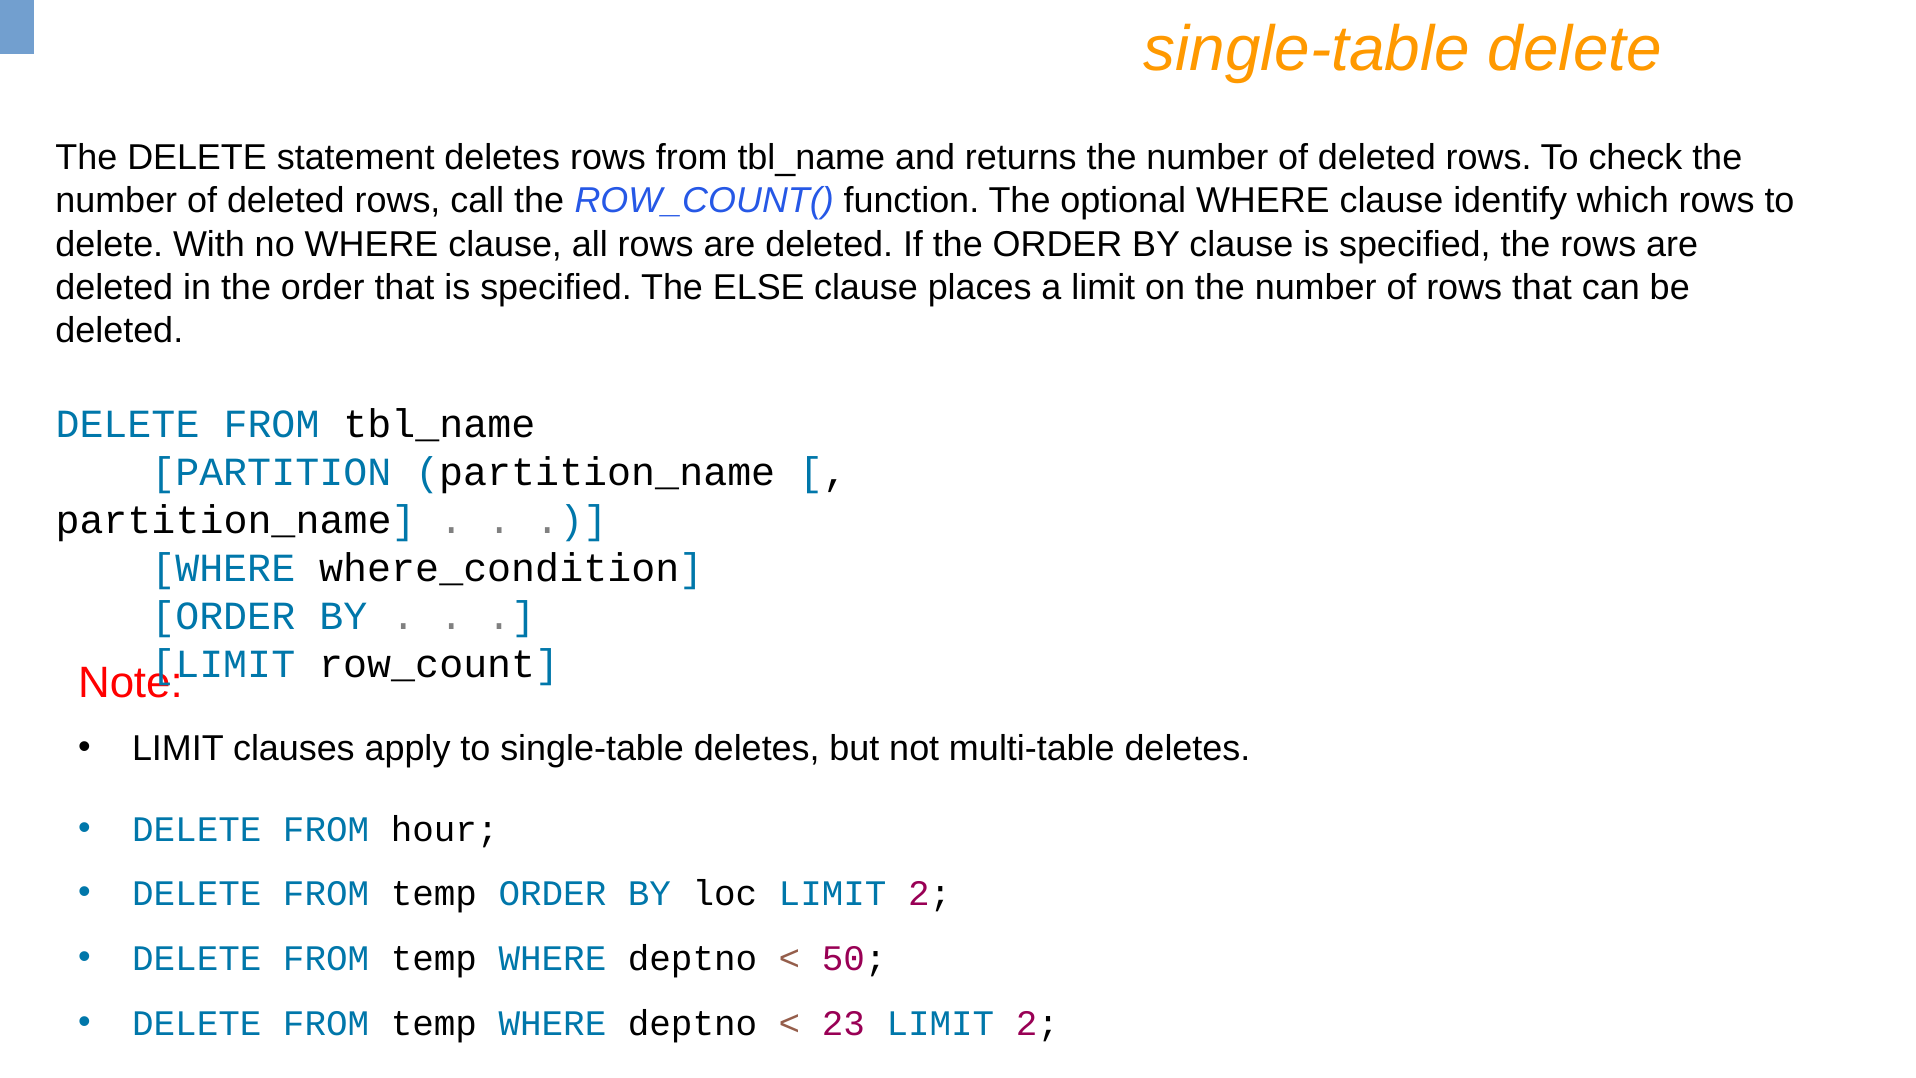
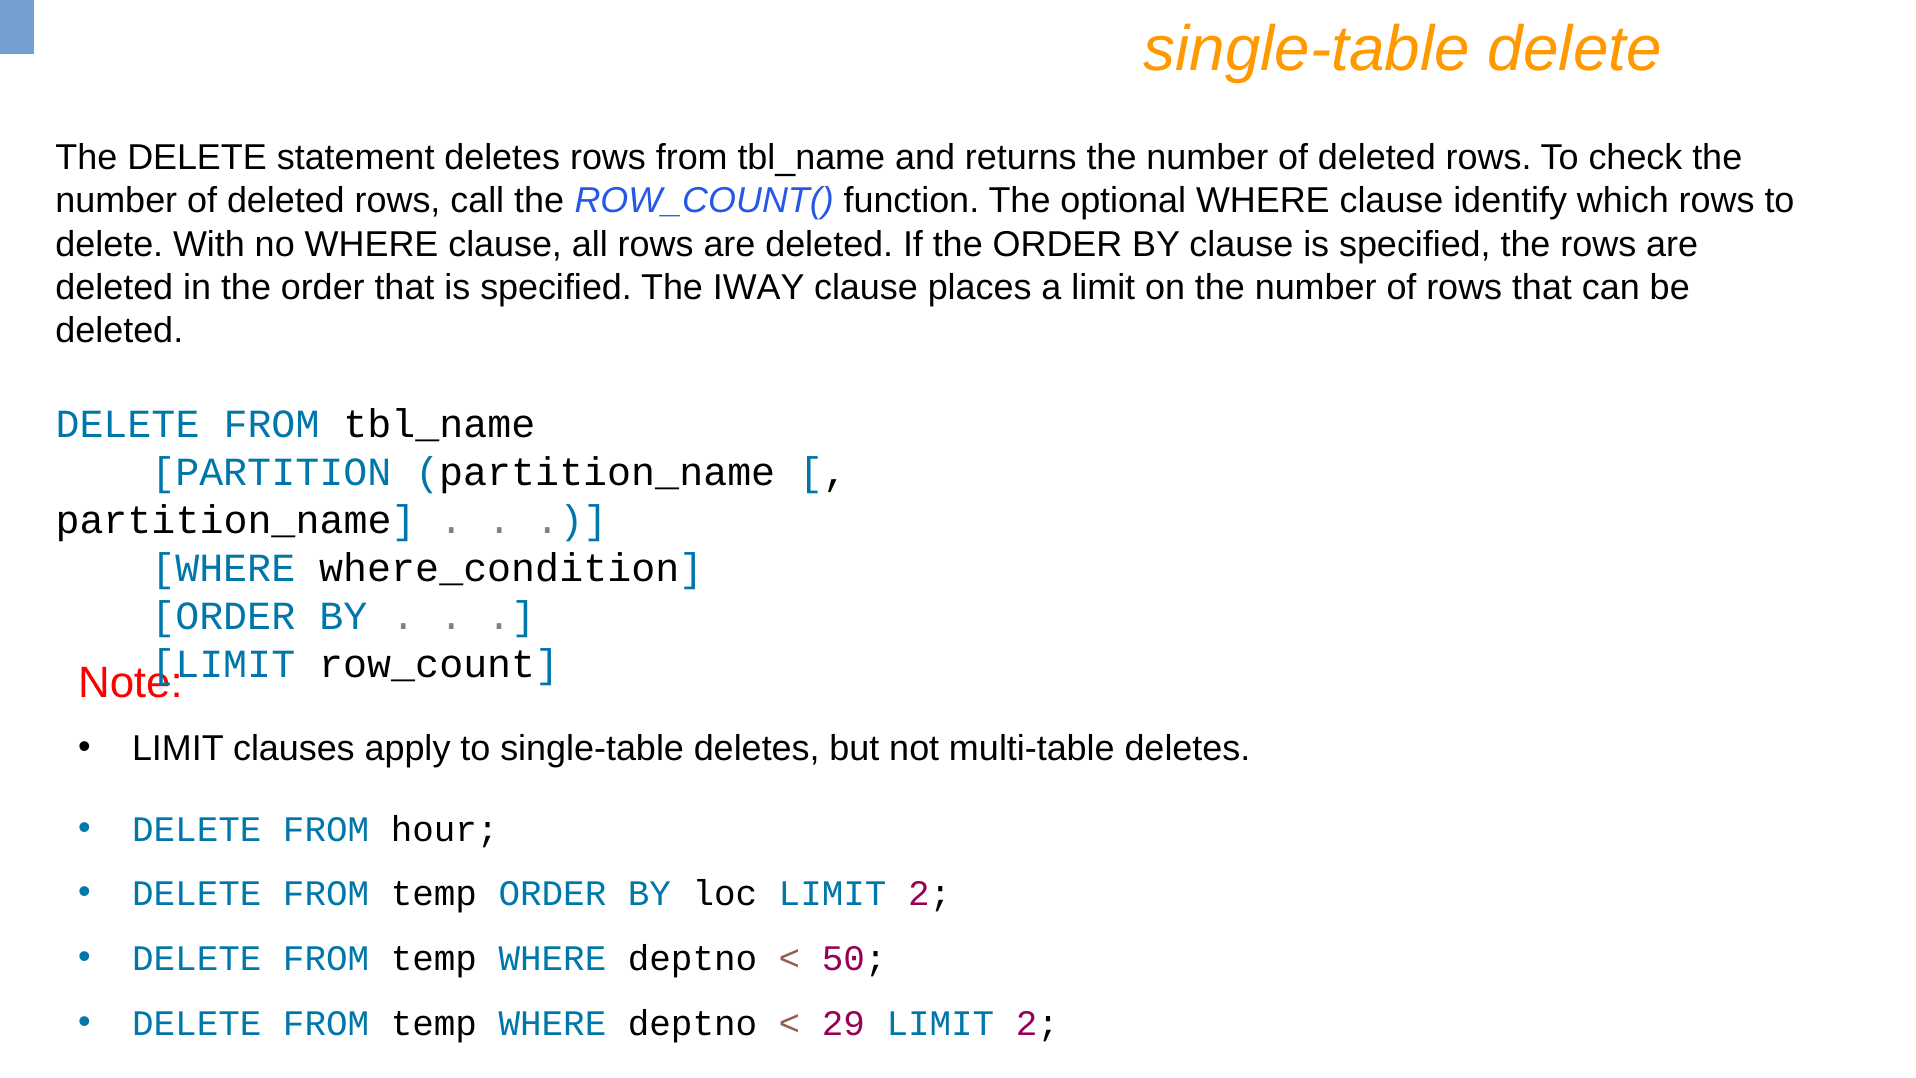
ELSE: ELSE -> IWAY (759, 287)
23: 23 -> 29 (843, 1023)
